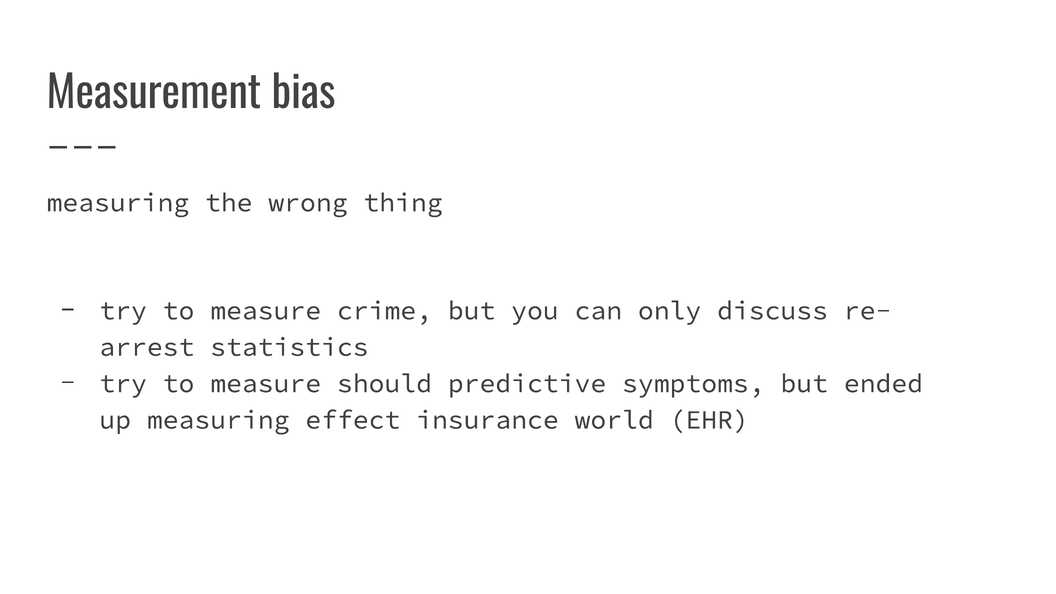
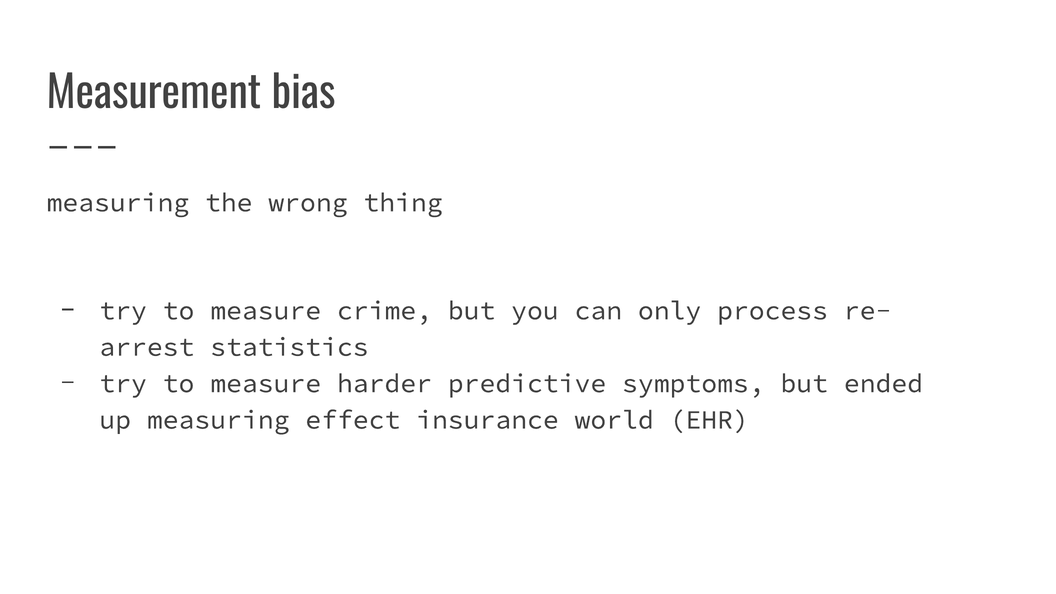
discuss: discuss -> process (773, 311)
should: should -> harder (384, 383)
